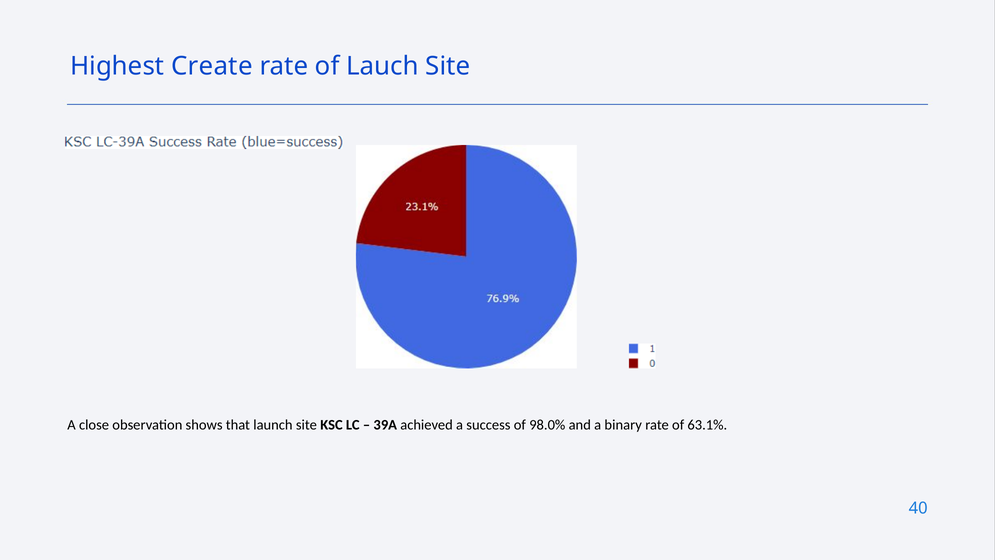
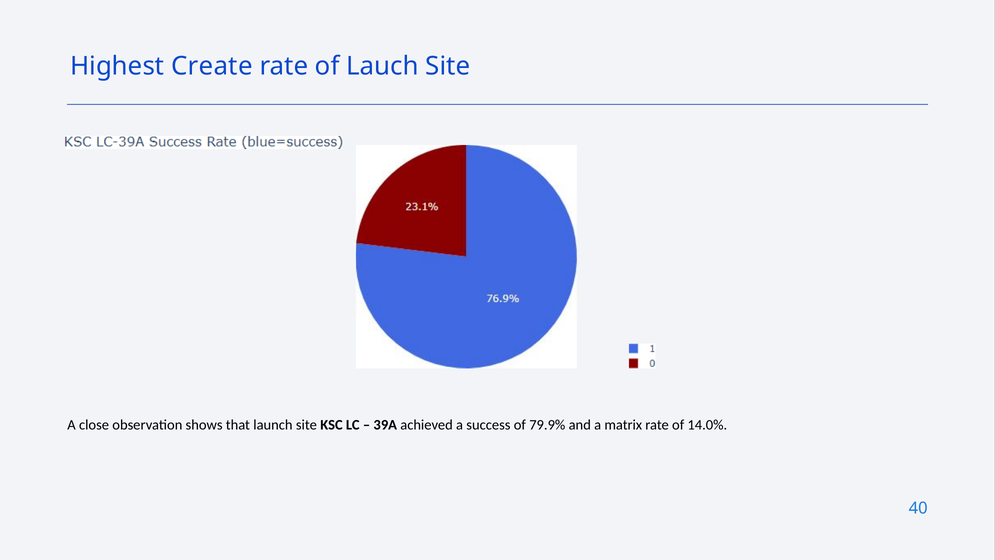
98.0%: 98.0% -> 79.9% (547, 425)
binary: binary -> matrix (623, 425)
63.1%: 63.1% -> 14.0% (707, 425)
